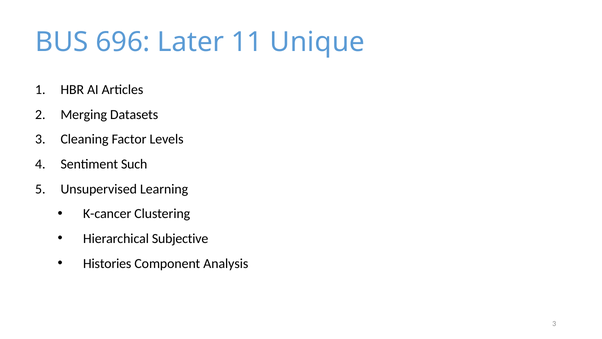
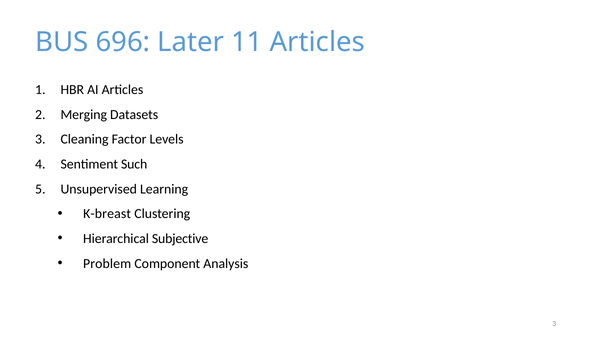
11 Unique: Unique -> Articles (317, 42)
K-cancer: K-cancer -> K-breast (107, 214)
Histories: Histories -> Problem (107, 263)
